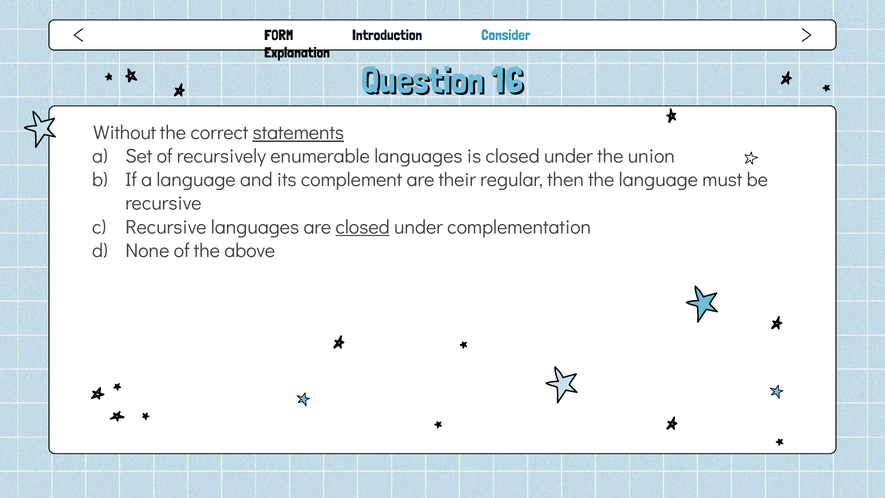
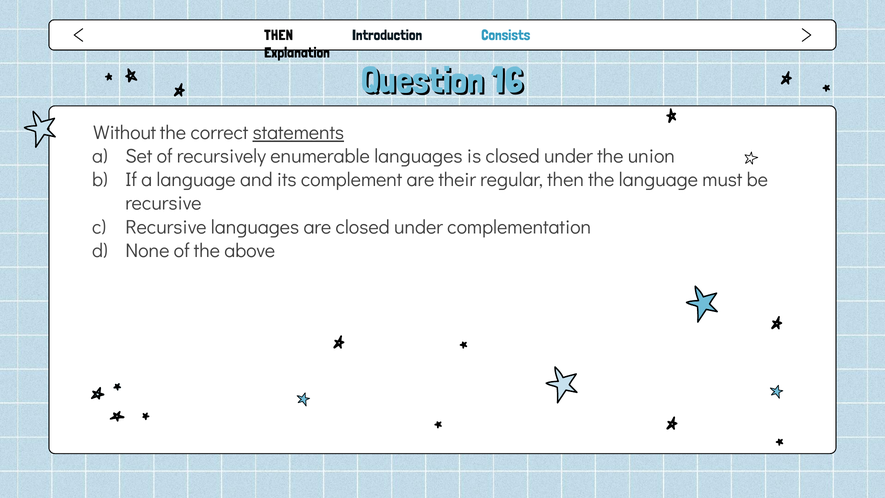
FORM: FORM -> THEN (279, 35)
Consider: Consider -> Consists (506, 35)
closed underline: present -> none (363, 227)
